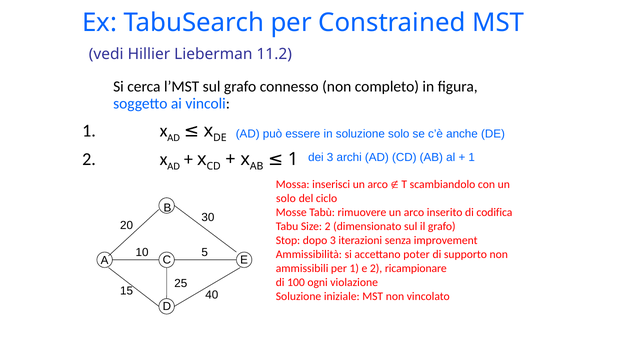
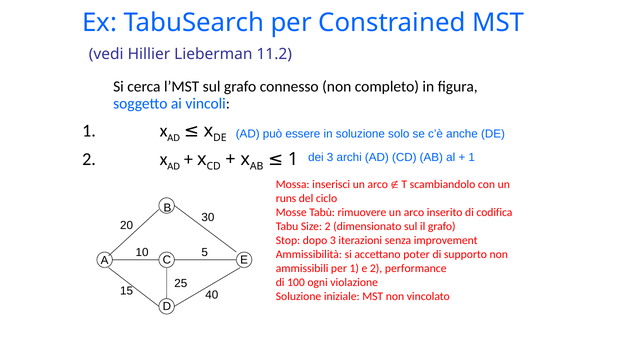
solo: solo -> runs (286, 198)
ricampionare: ricampionare -> performance (416, 268)
